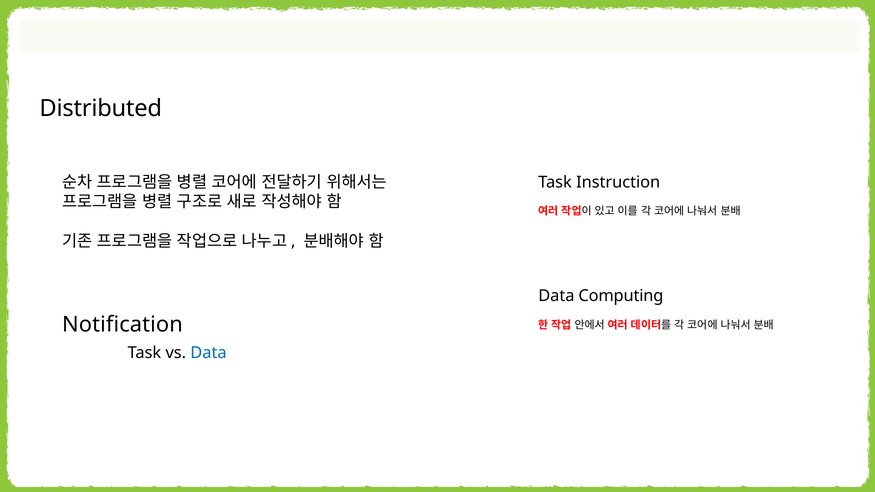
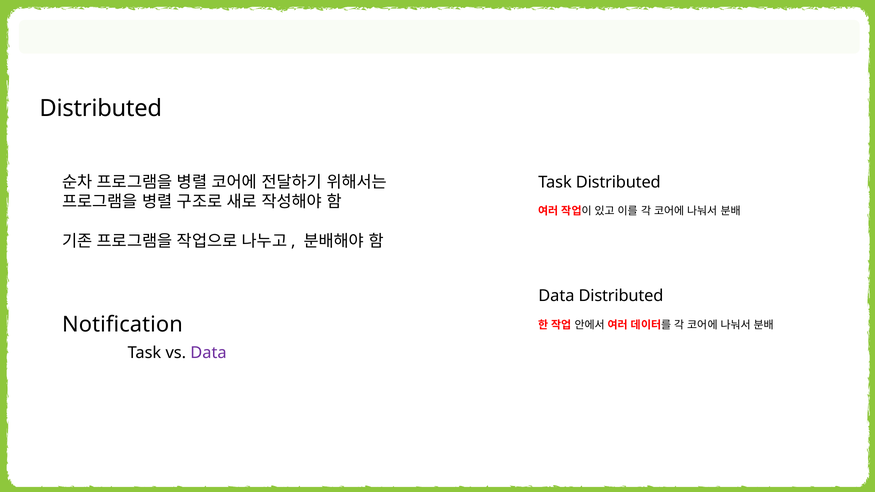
Task Instruction: Instruction -> Distributed (618, 182)
Data Computing: Computing -> Distributed (621, 296)
Data colour: blue -> purple (208, 353)
